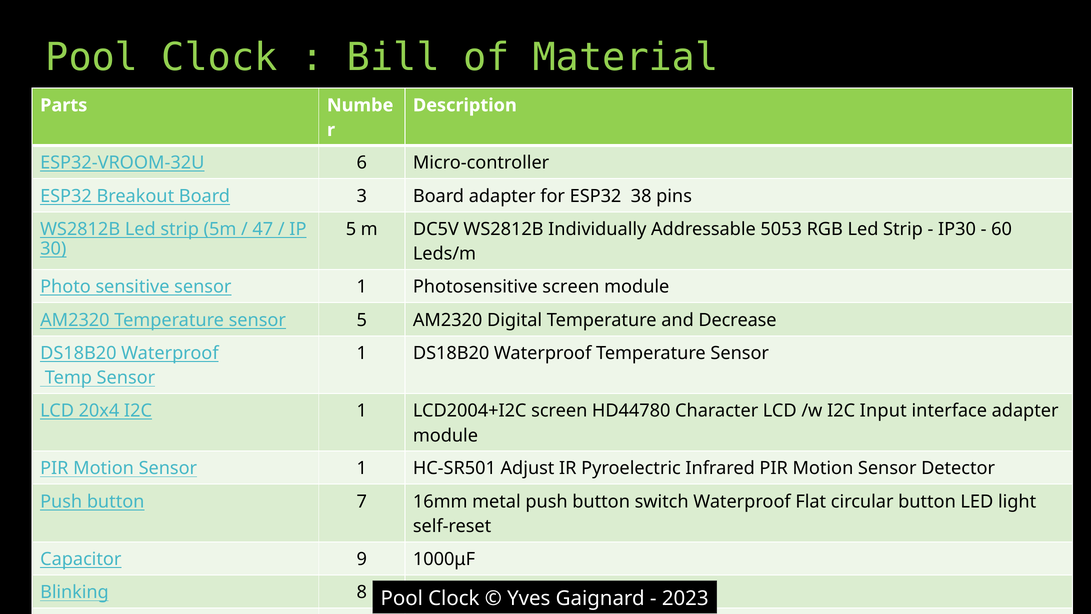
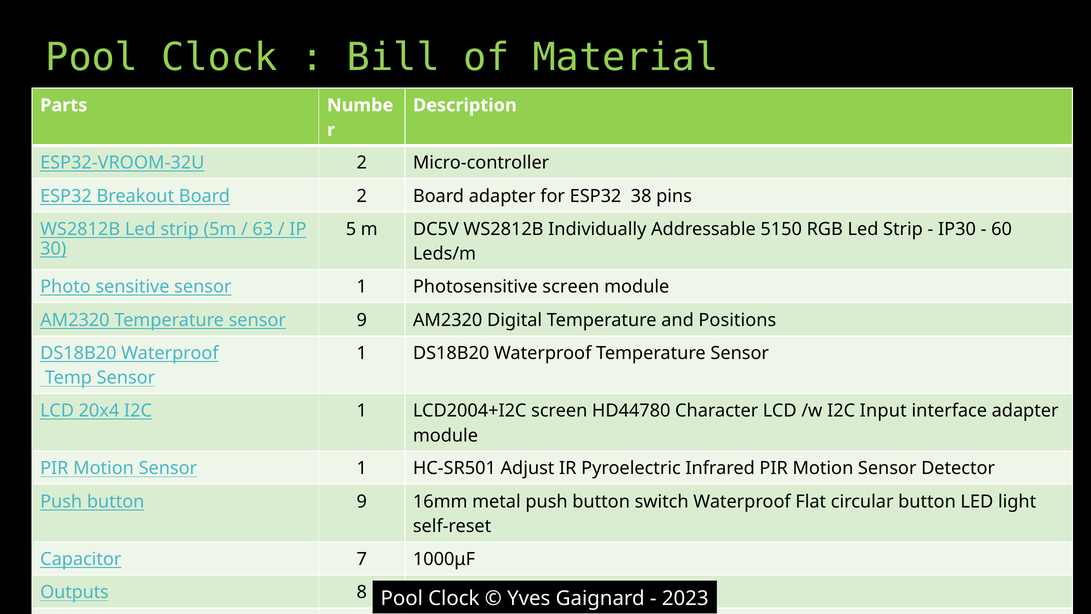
ESP32-VROOM-32U 6: 6 -> 2 (362, 163)
Board 3: 3 -> 2 (362, 196)
47: 47 -> 63 (263, 229)
5053: 5053 -> 5150 (781, 229)
sensor 5: 5 -> 9 (362, 320)
Decrease: Decrease -> Positions (737, 320)
button 7: 7 -> 9 (362, 501)
9: 9 -> 7 (362, 559)
Blinking: Blinking -> Outputs (74, 592)
